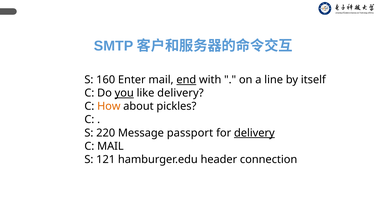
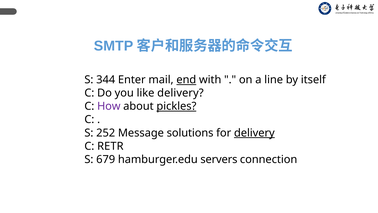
160: 160 -> 344 (106, 80)
you underline: present -> none (124, 93)
How colour: orange -> purple (109, 106)
pickles underline: none -> present (176, 106)
220: 220 -> 252 (106, 133)
passport: passport -> solutions (190, 133)
C MAIL: MAIL -> RETR (110, 146)
121: 121 -> 679 (106, 159)
header: header -> servers (219, 159)
